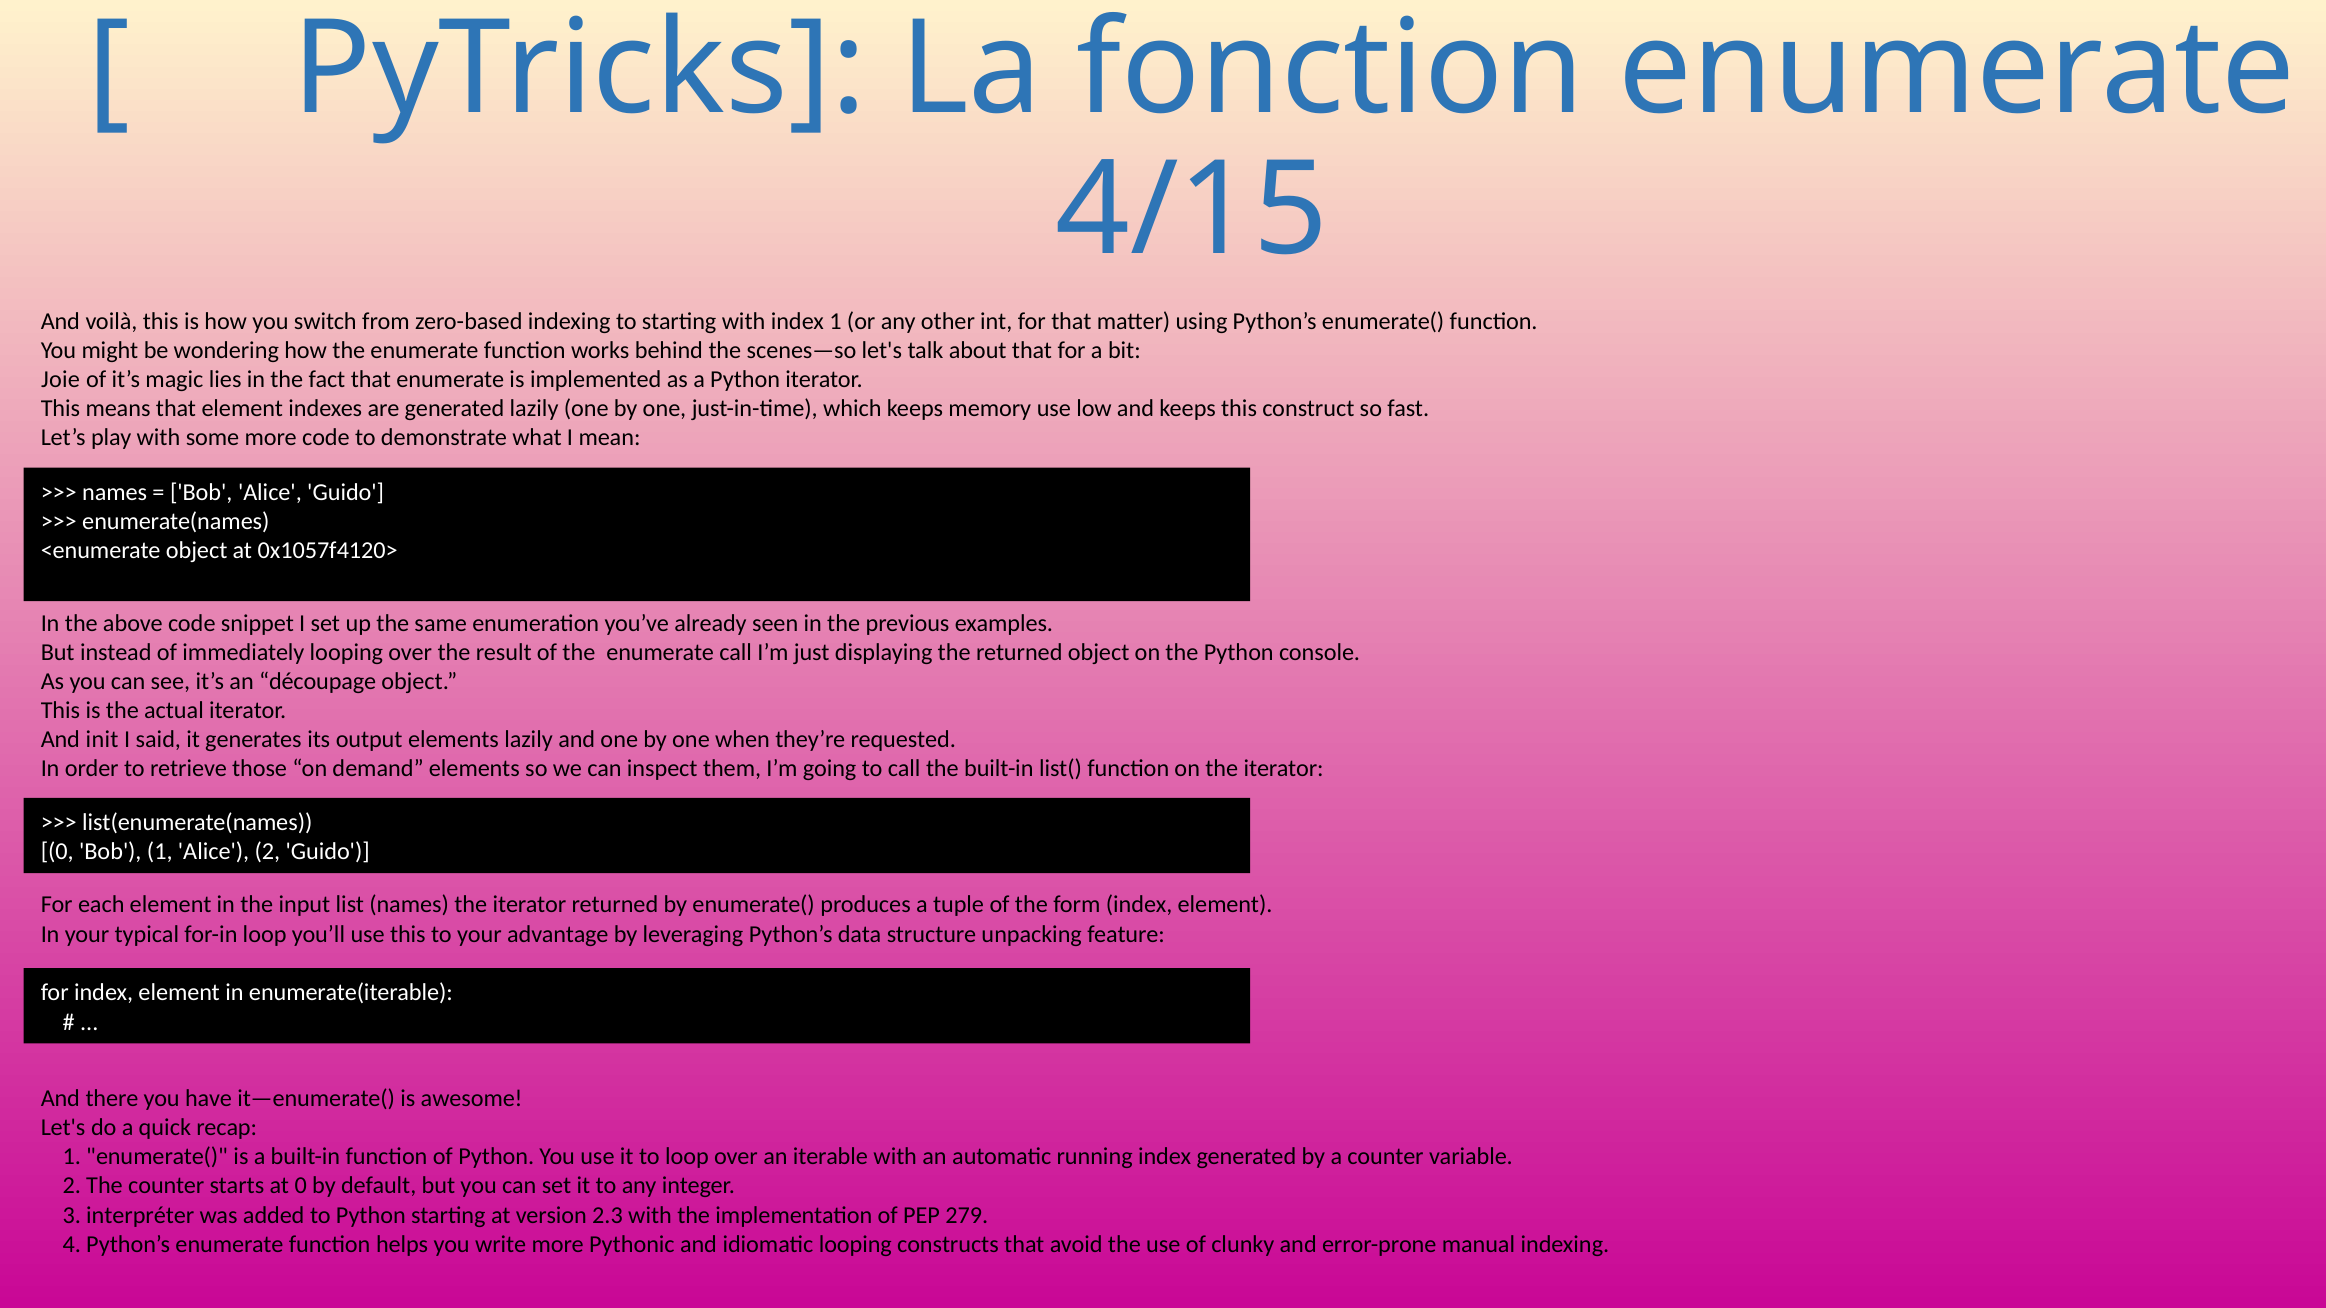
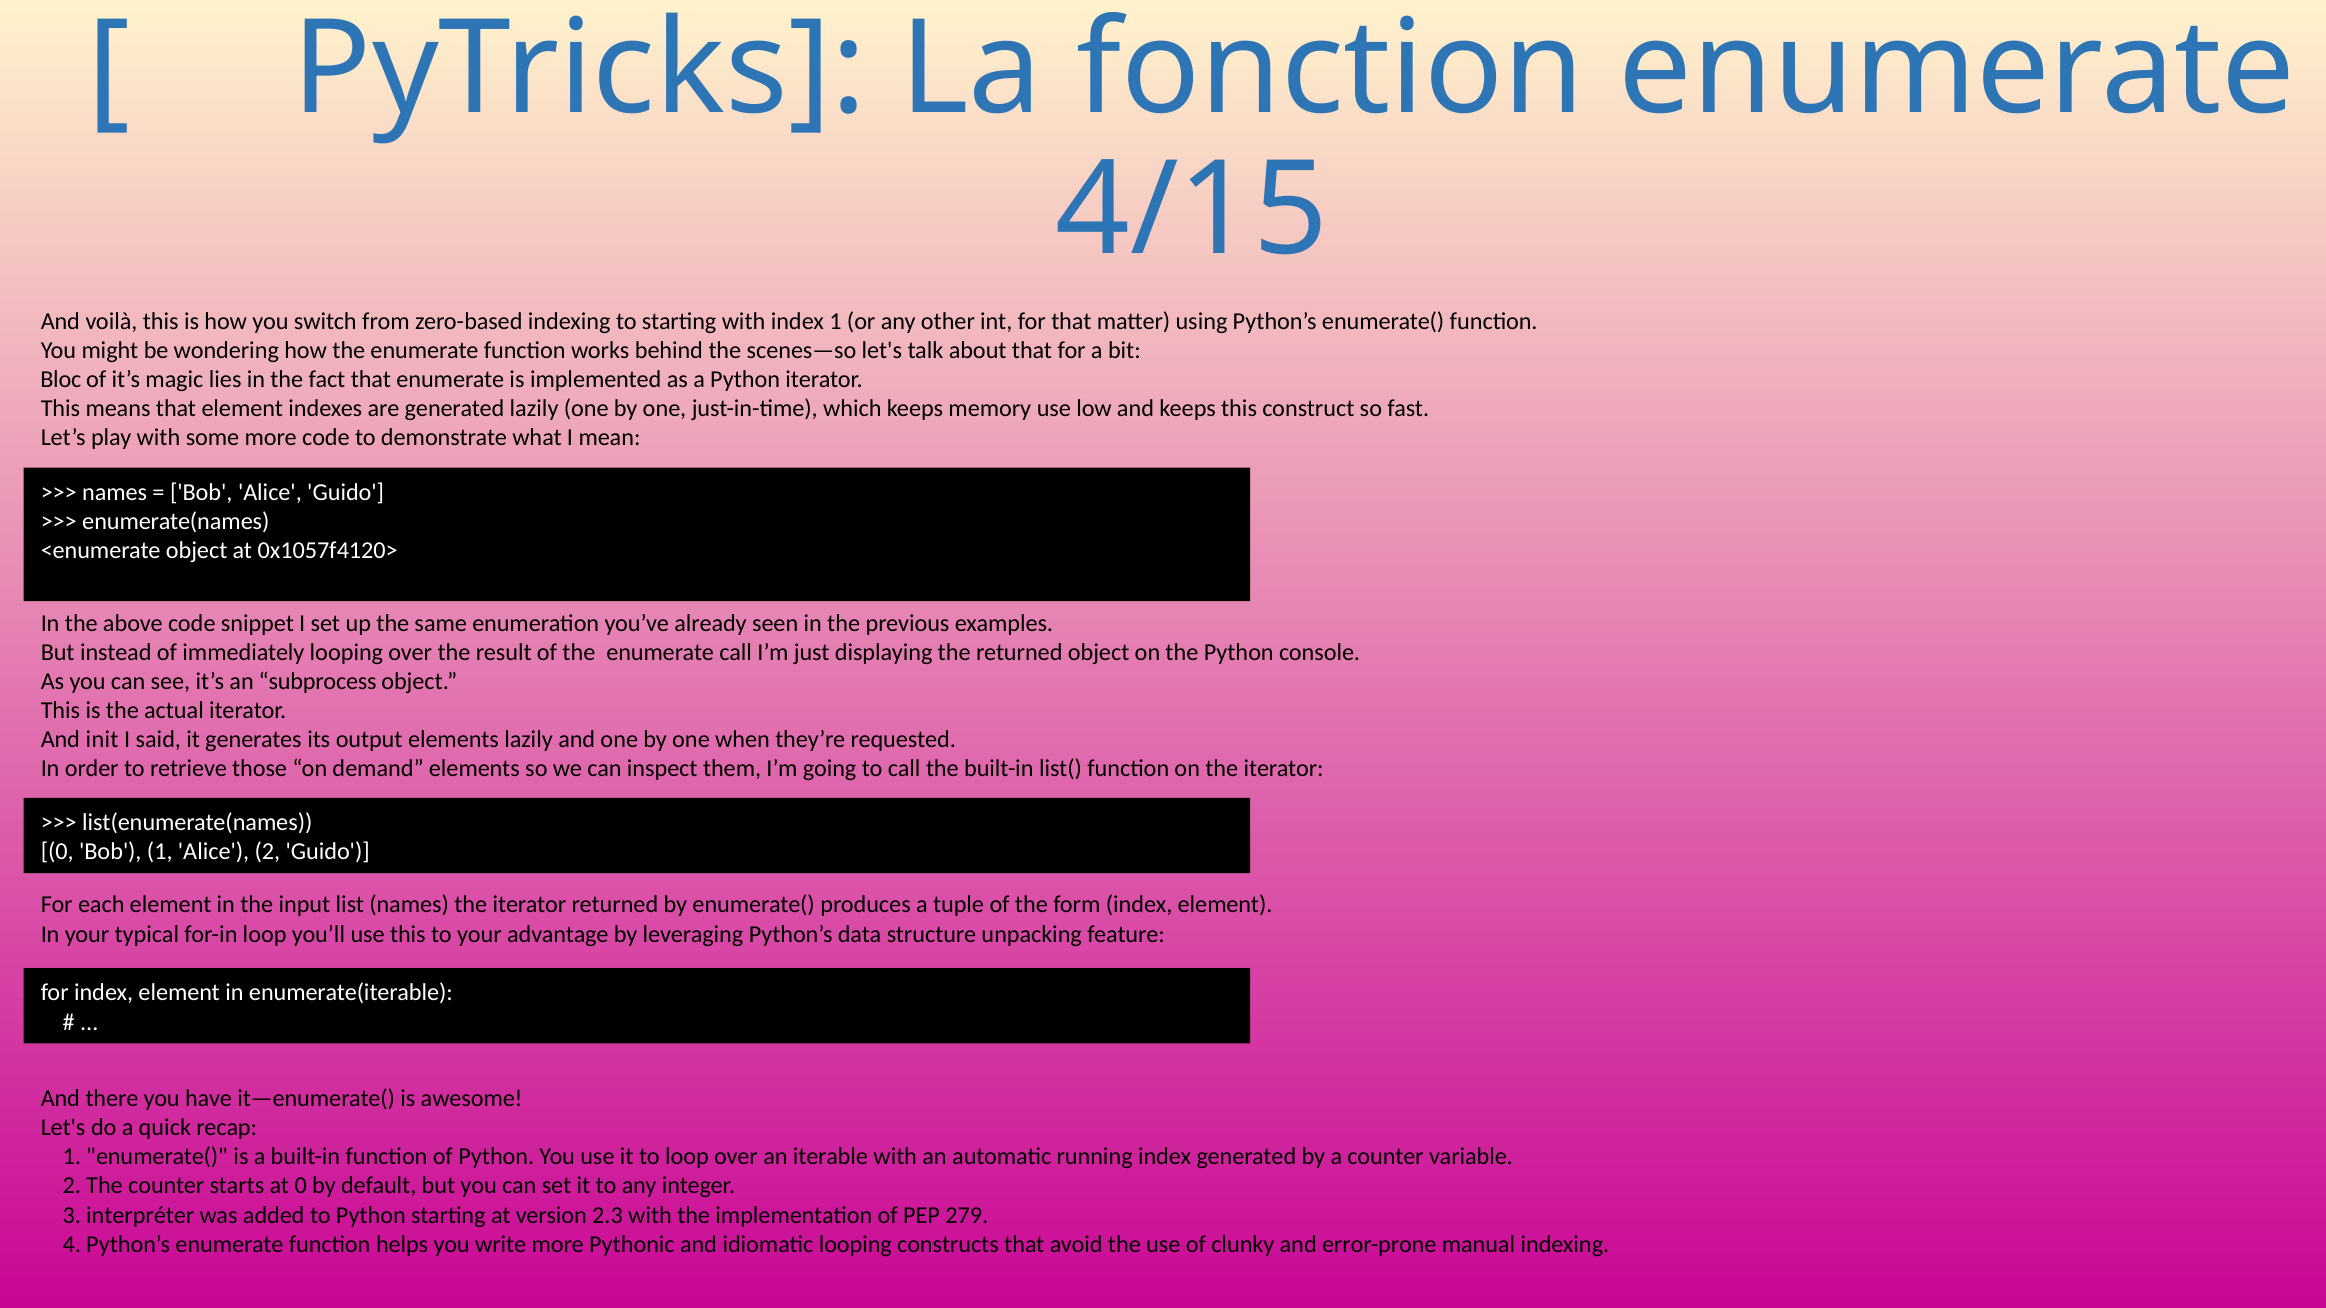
Joie: Joie -> Bloc (61, 380)
découpage: découpage -> subprocess (318, 682)
